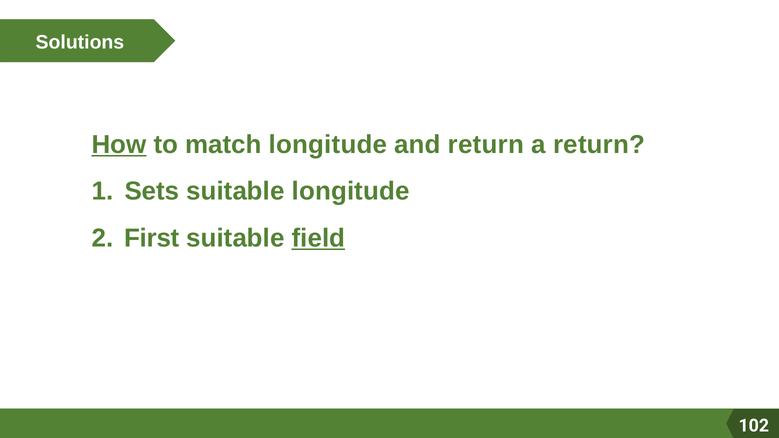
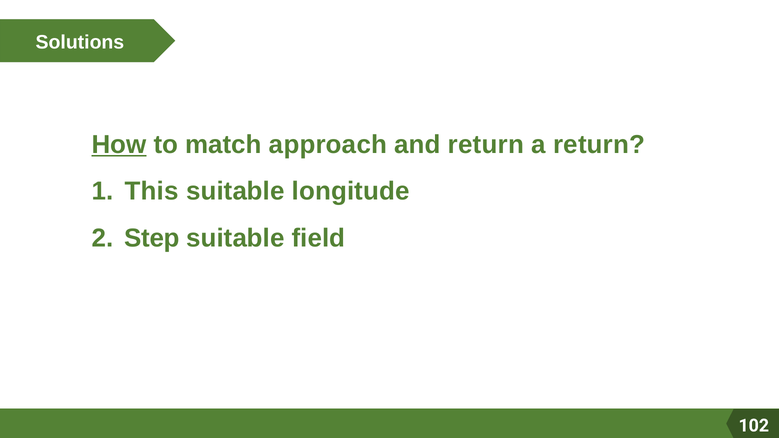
match longitude: longitude -> approach (328, 145)
Sets: Sets -> This (152, 191)
First: First -> Step (152, 238)
field underline: present -> none (318, 238)
